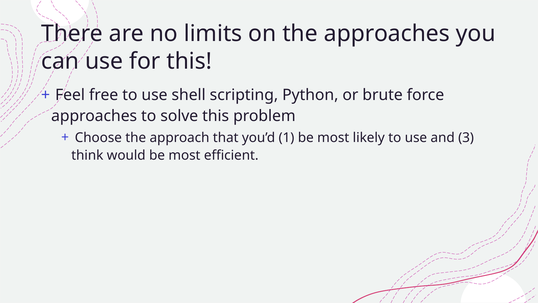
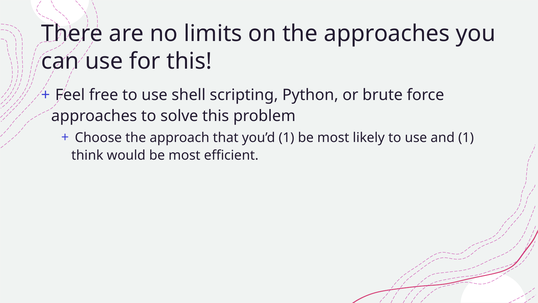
and 3: 3 -> 1 (466, 137)
